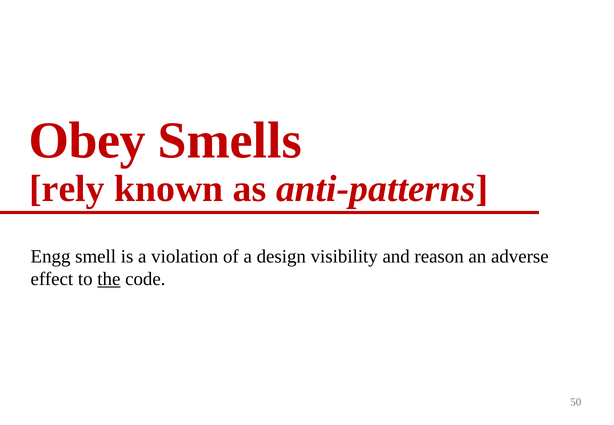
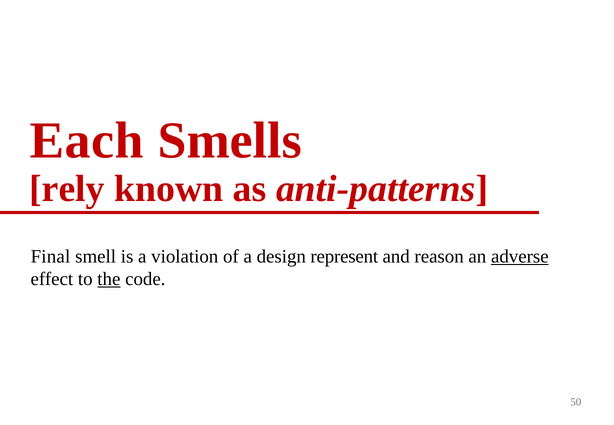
Obey: Obey -> Each (87, 141)
Engg: Engg -> Final (50, 256)
visibility: visibility -> represent (344, 256)
adverse underline: none -> present (520, 256)
